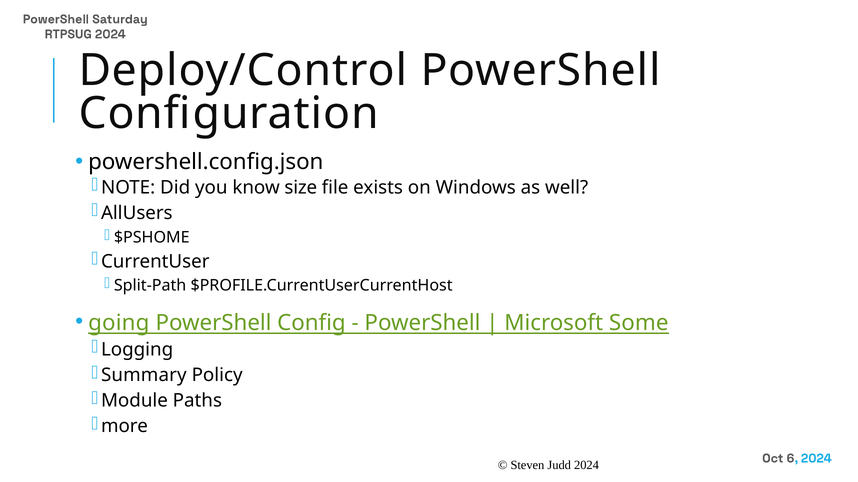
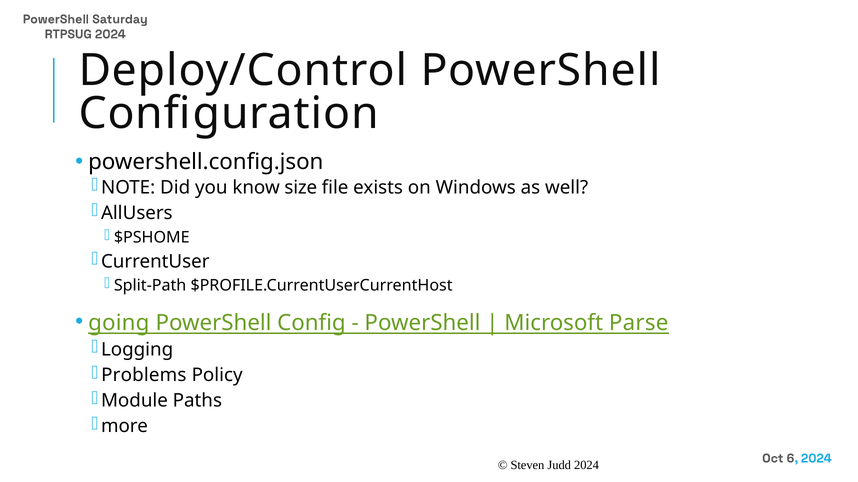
Some: Some -> Parse (639, 323)
Summary: Summary -> Problems (144, 376)
